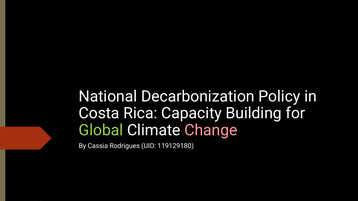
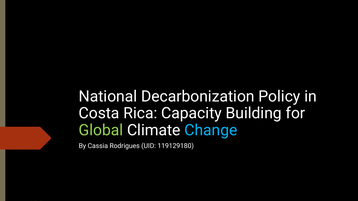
Change colour: pink -> light blue (211, 130)
